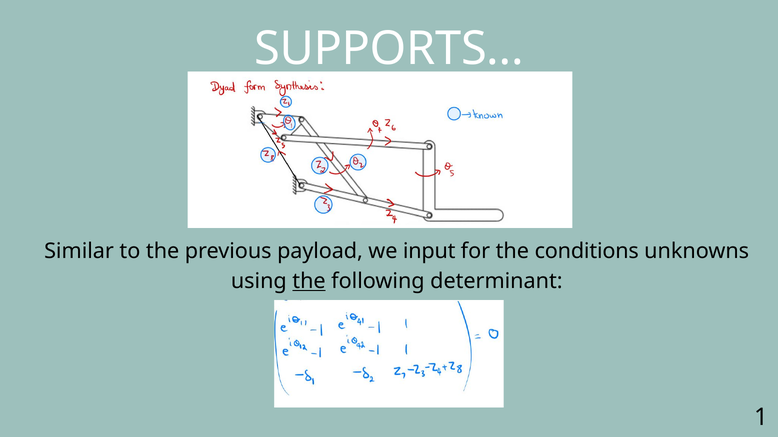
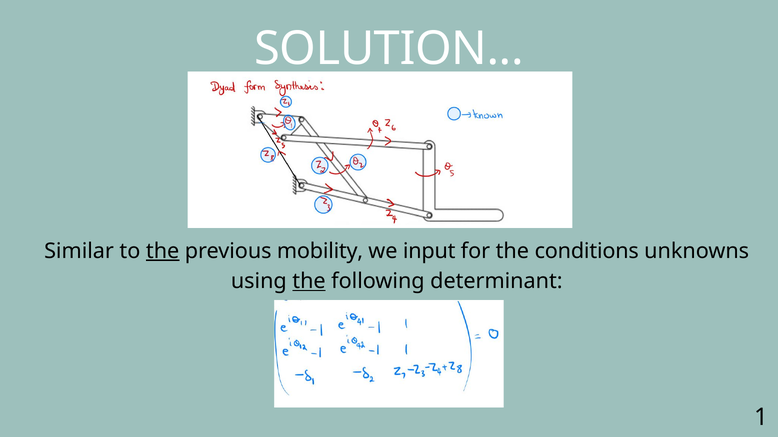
SUPPORTS: SUPPORTS -> SOLUTION (389, 49)
the underline: none -> present (163, 251)
payload: payload -> mobility (320, 251)
